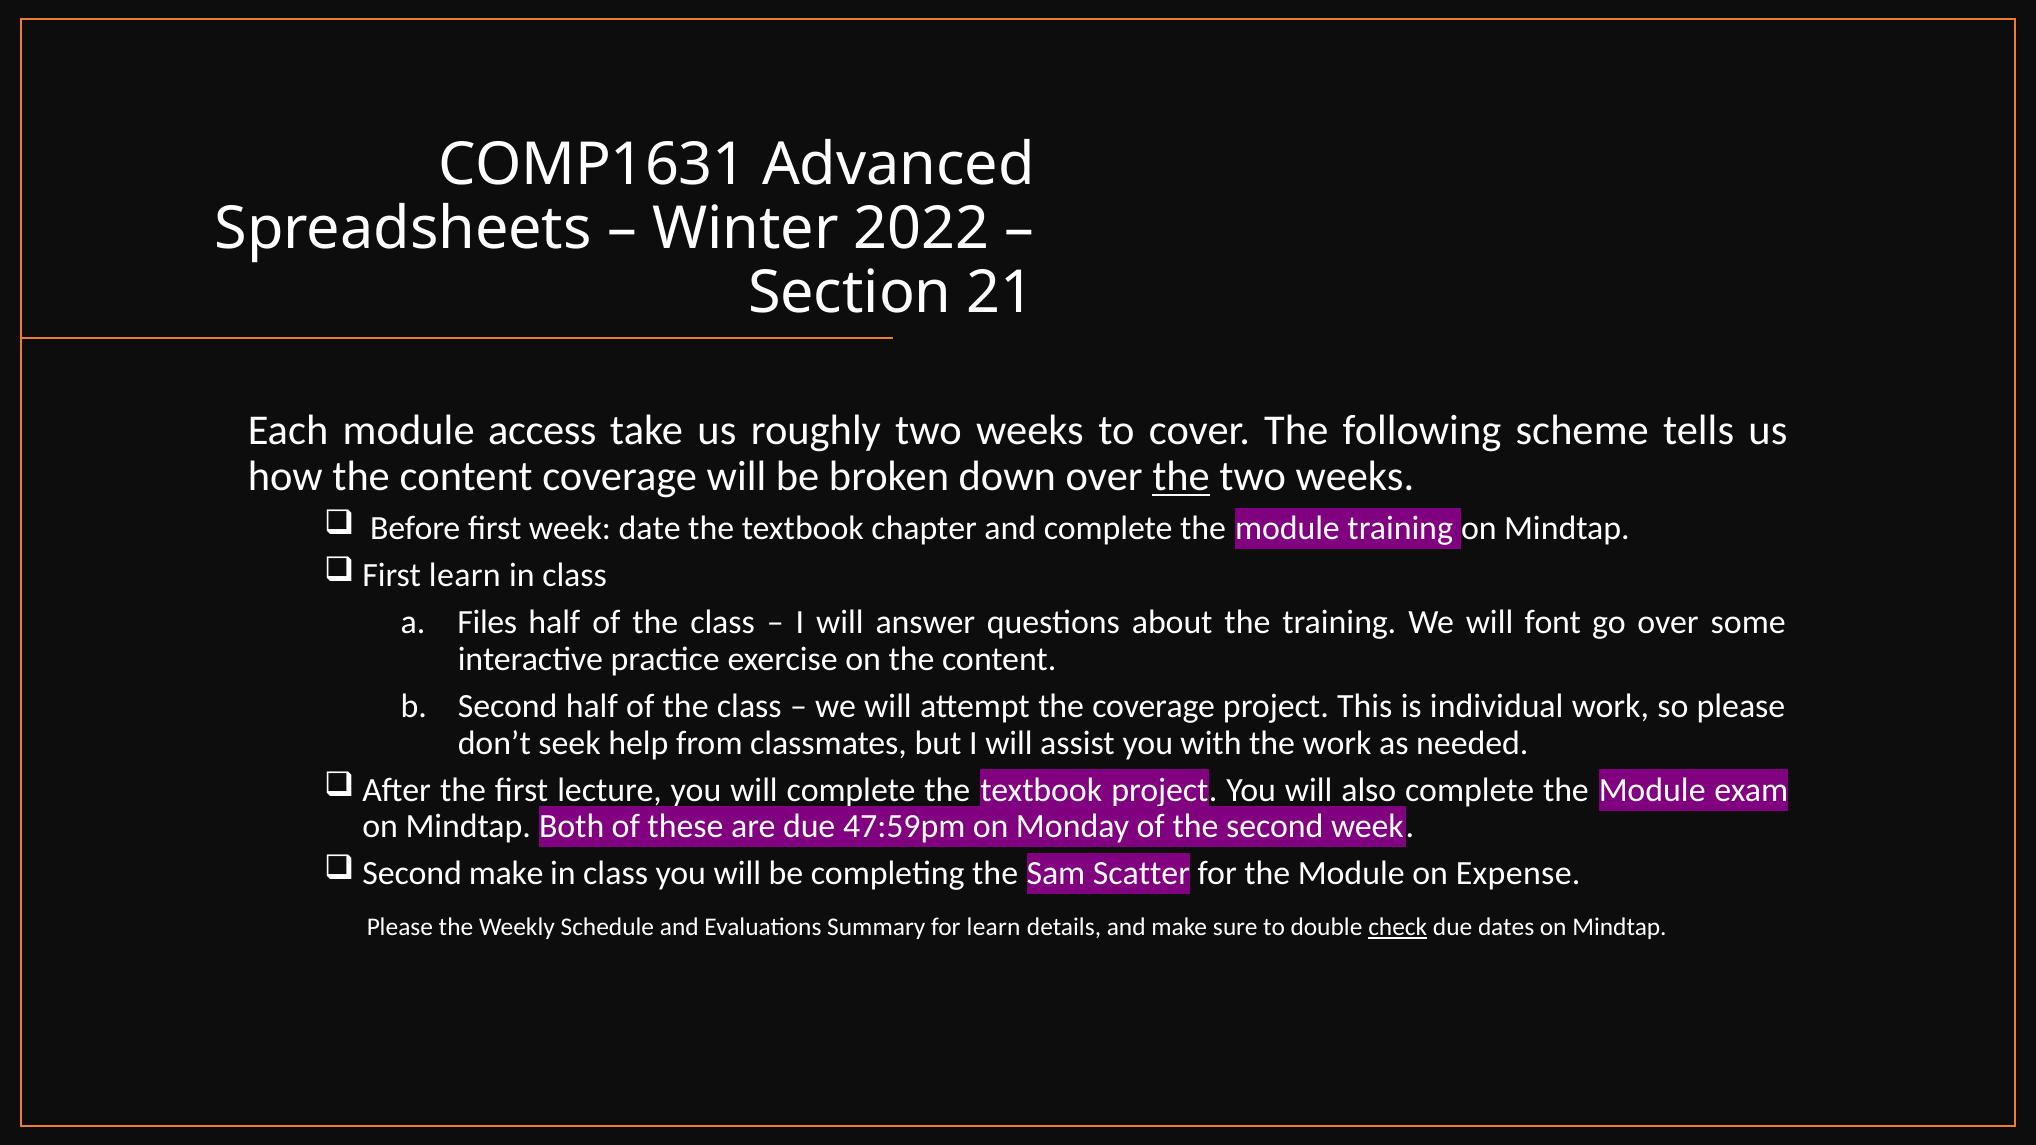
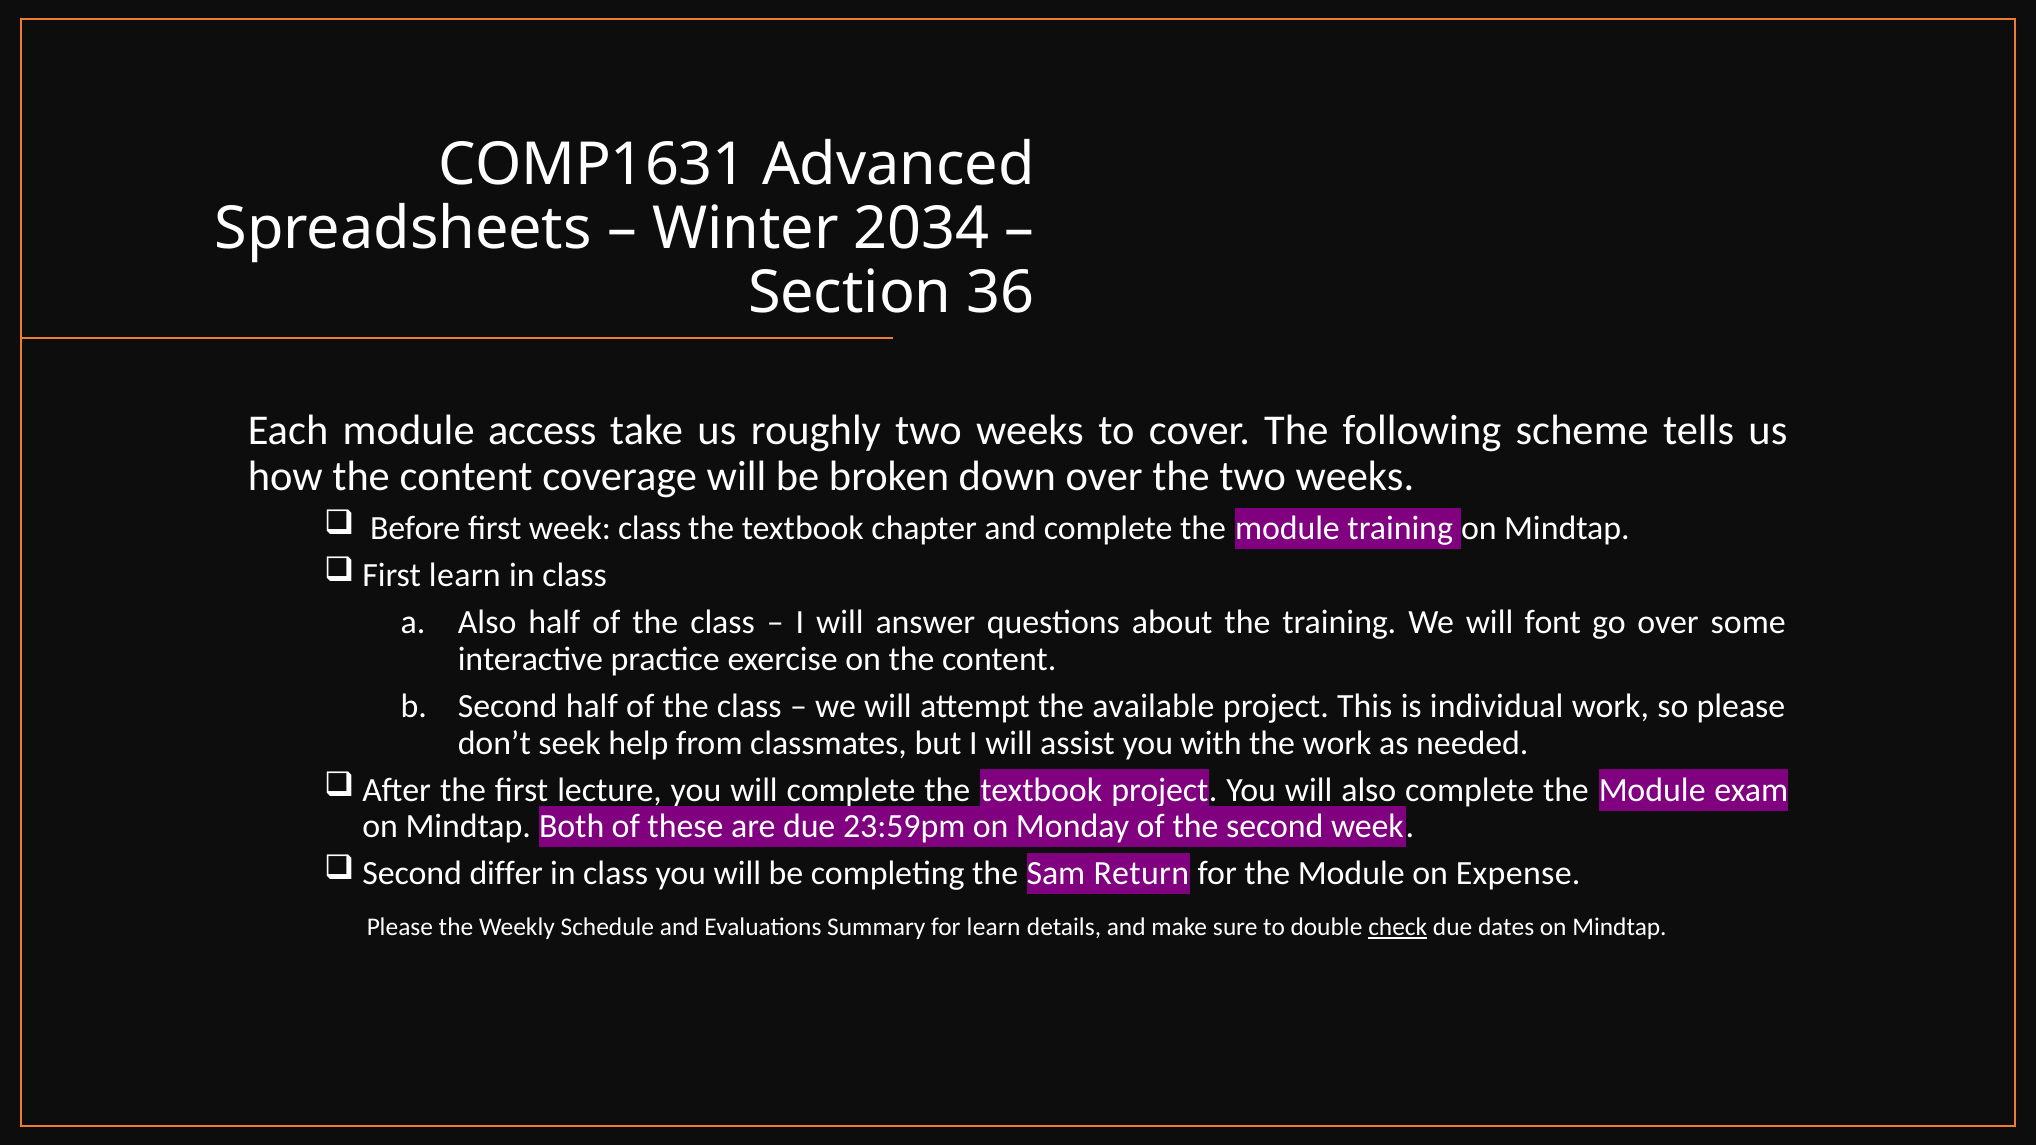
2022: 2022 -> 2034 (922, 229)
21: 21 -> 36 (1001, 293)
the underline: present -> none (1181, 477)
week date: date -> class (650, 529)
Files: Files -> Also (487, 623)
the coverage: coverage -> available (1153, 707)
47:59pm: 47:59pm -> 23:59pm (904, 827)
make: make -> differ (506, 874)
Scatter: Scatter -> Return (1141, 874)
